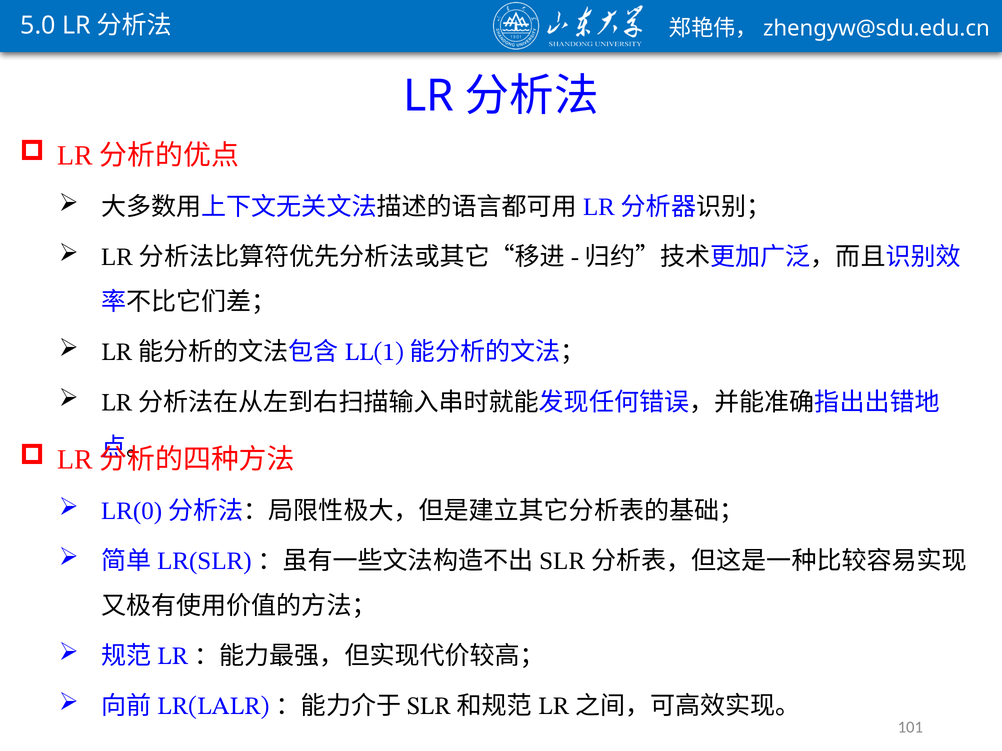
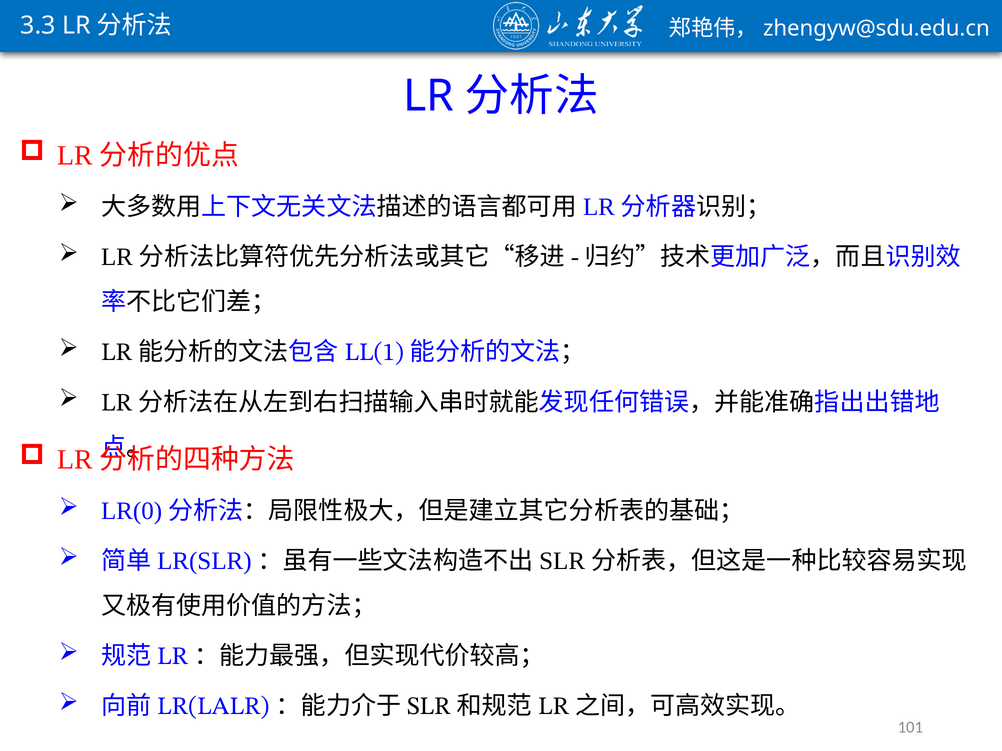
5.0: 5.0 -> 3.3 (38, 26)
